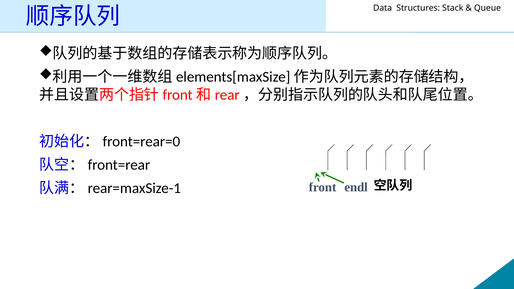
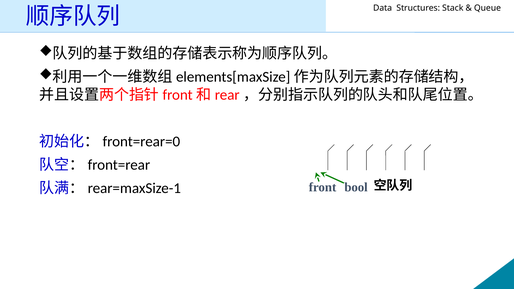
endl: endl -> bool (356, 187)
